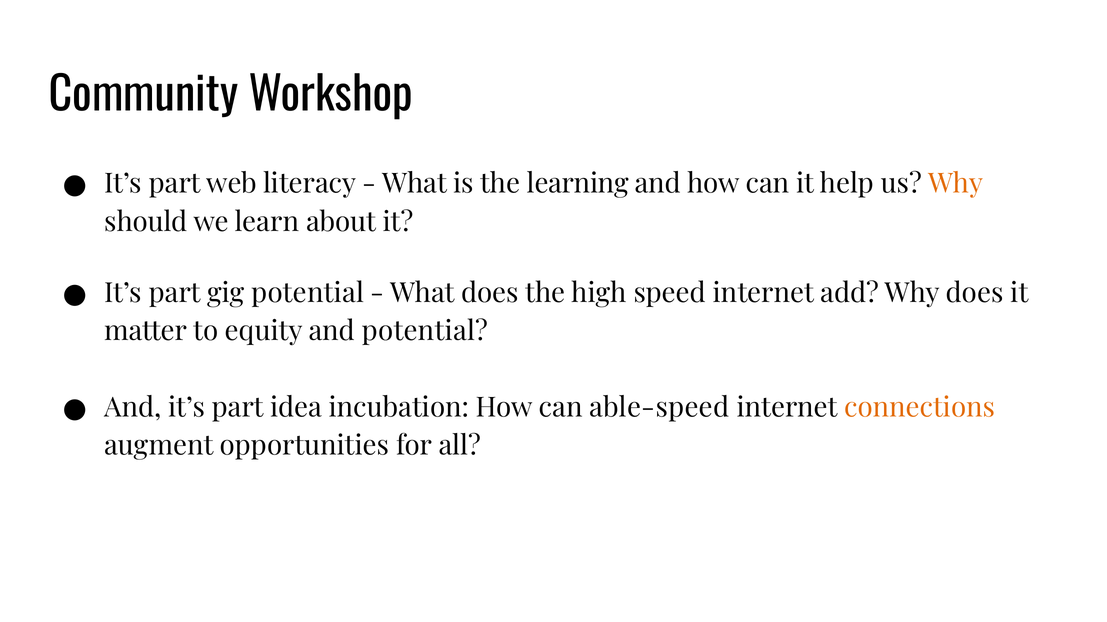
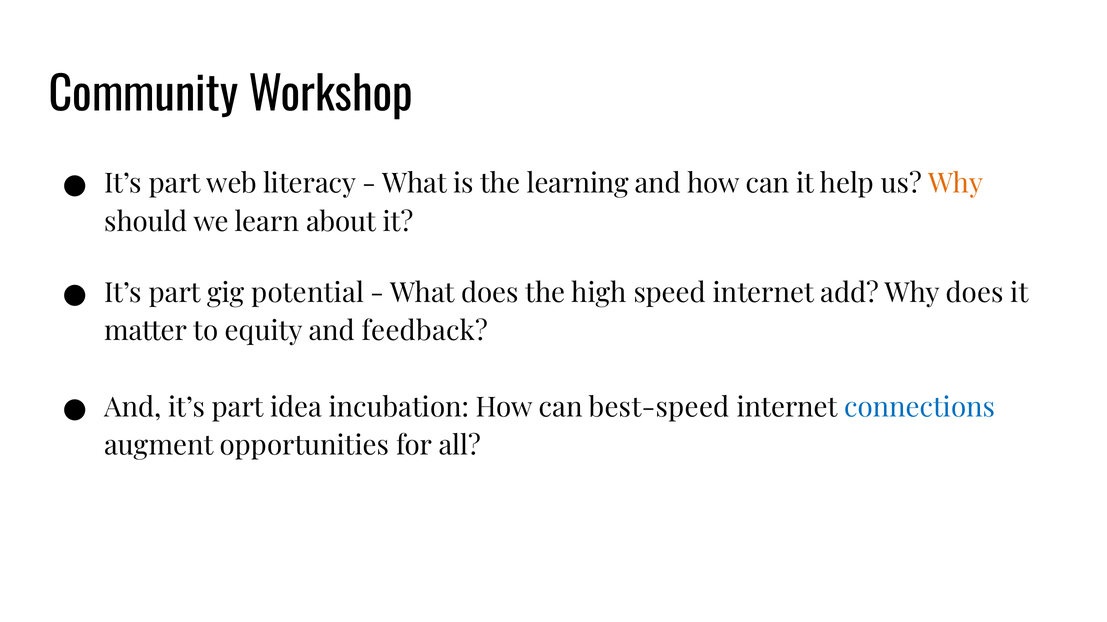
and potential: potential -> feedback (425, 332)
able-speed: able-speed -> best-speed (659, 408)
connections colour: orange -> blue (920, 408)
